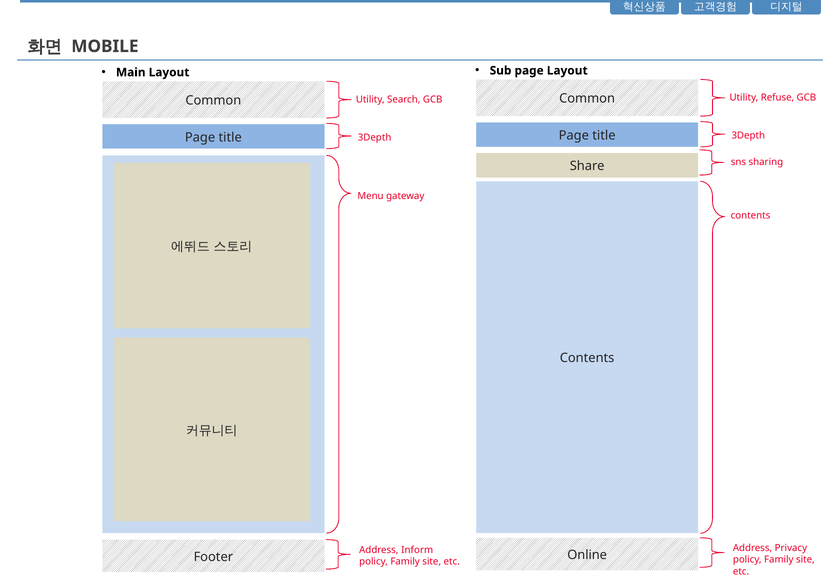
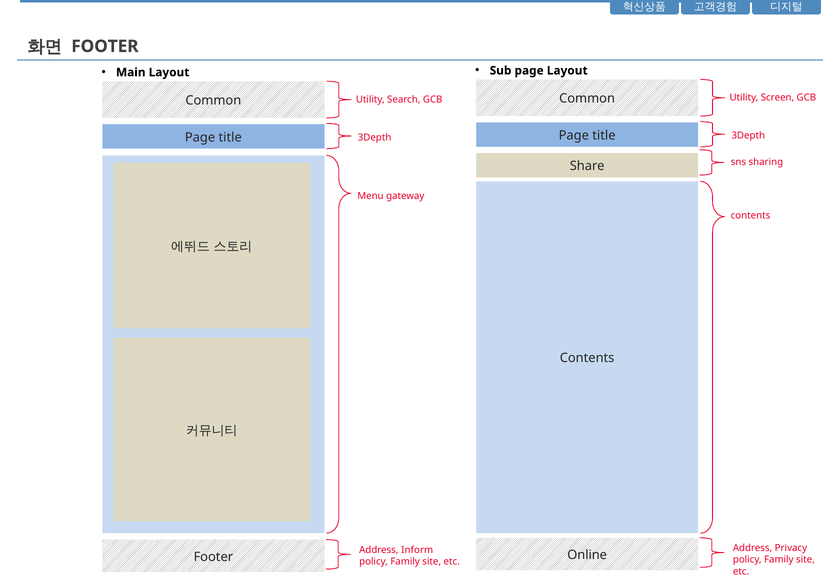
MOBILE: MOBILE -> FOOTER (105, 46)
Refuse: Refuse -> Screen (777, 98)
